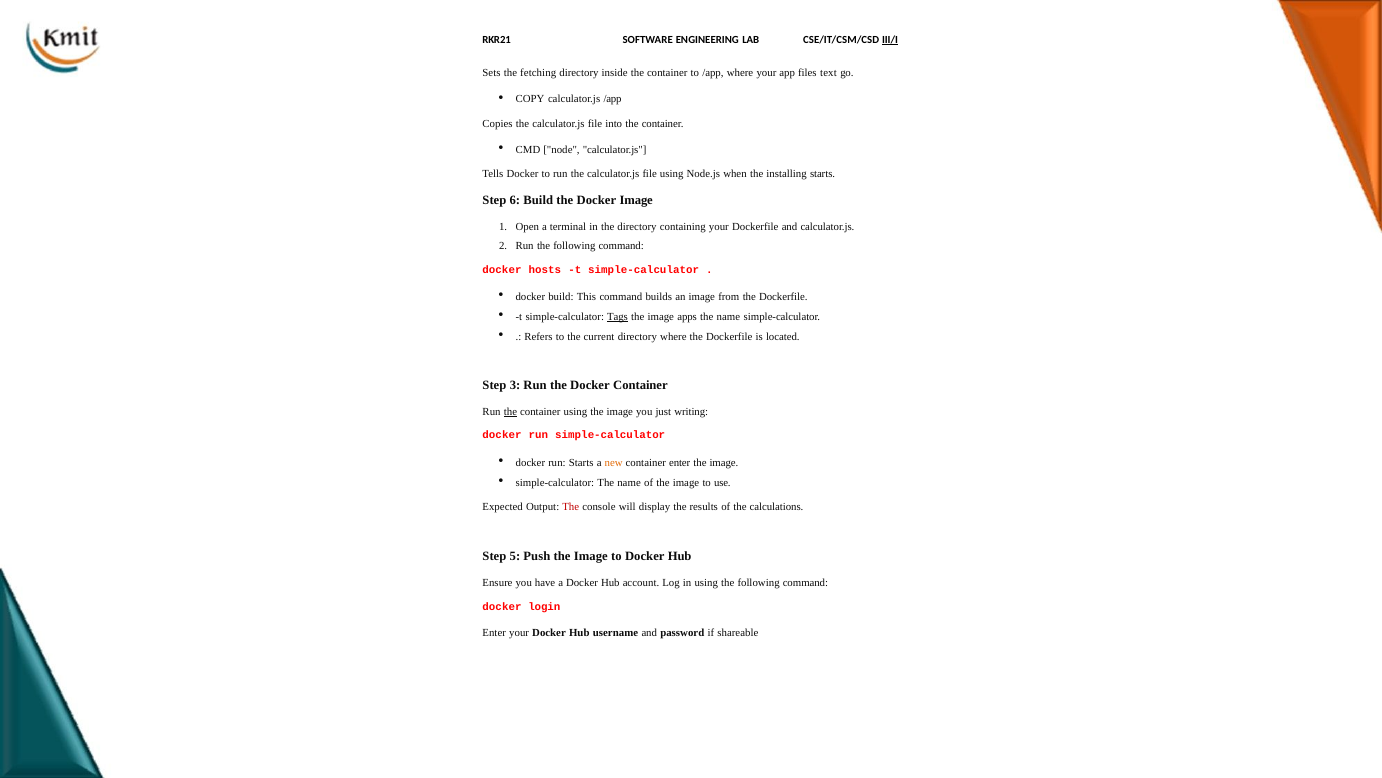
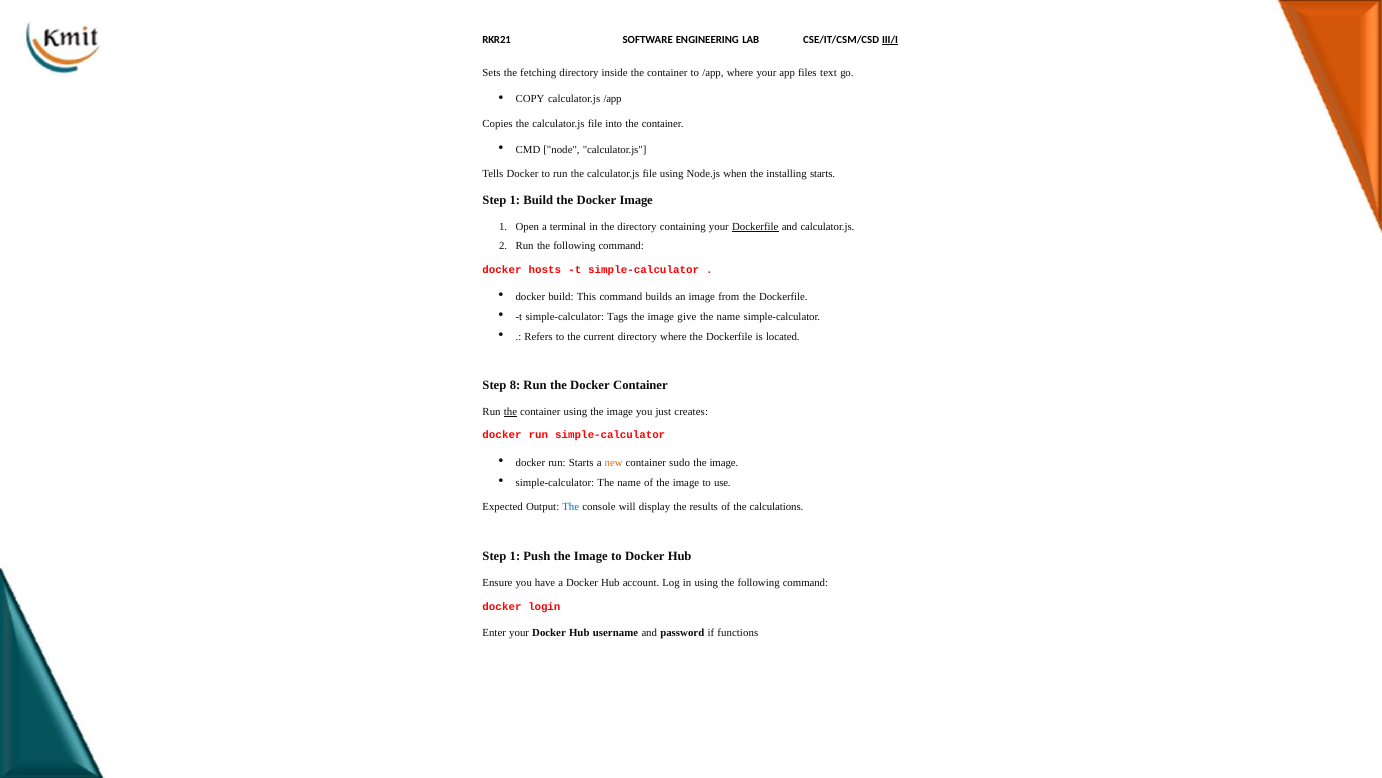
6: 6 -> 1 (515, 200)
Dockerfile underline: none -> present (755, 227)
Tags underline: present -> none (618, 316)
apps: apps -> give (687, 316)
3: 3 -> 8 (515, 385)
writing: writing -> creates (691, 411)
container enter: enter -> sudo (680, 462)
The colour: red -> blue (571, 507)
5: 5 -> 1 (515, 556)
shareable: shareable -> functions (738, 633)
